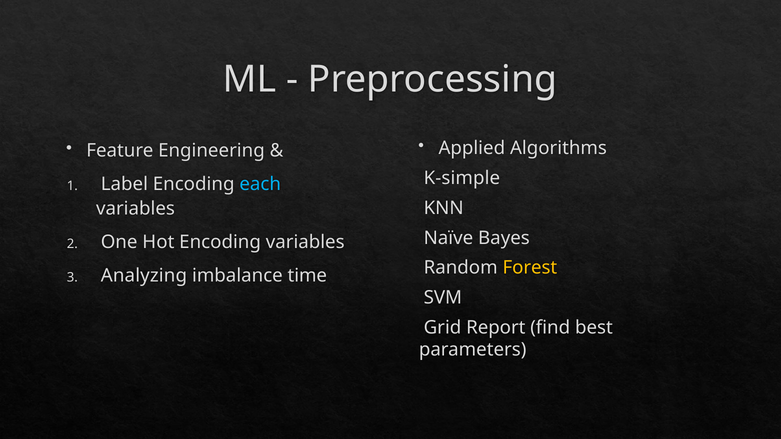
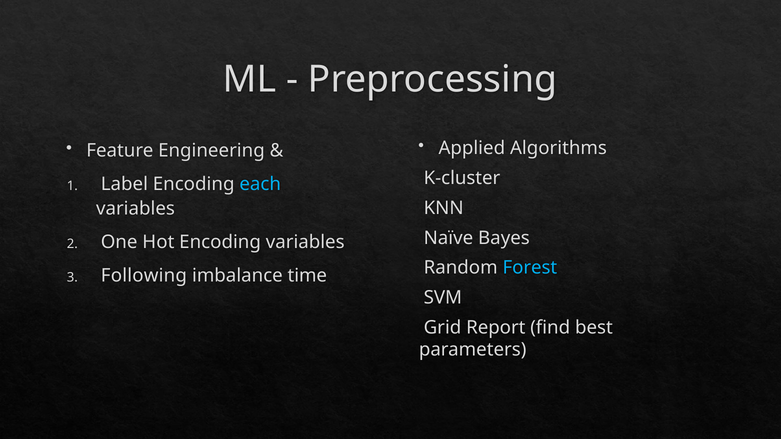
K-simple: K-simple -> K-cluster (462, 178)
Forest colour: yellow -> light blue (530, 268)
Analyzing: Analyzing -> Following (144, 276)
